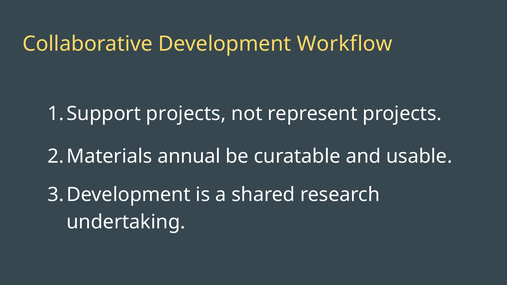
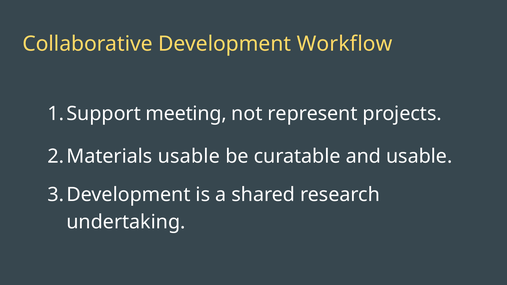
projects: projects -> meeting (186, 114)
annual: annual -> usable (189, 156)
